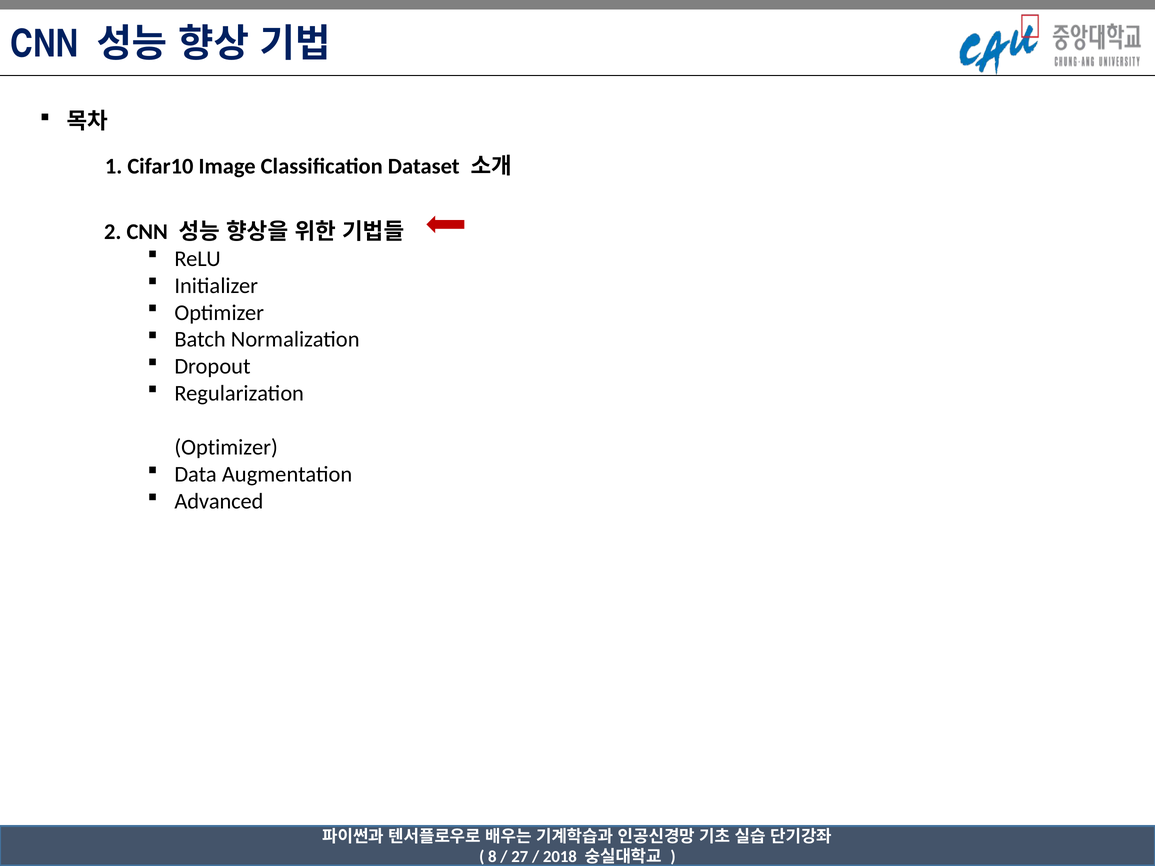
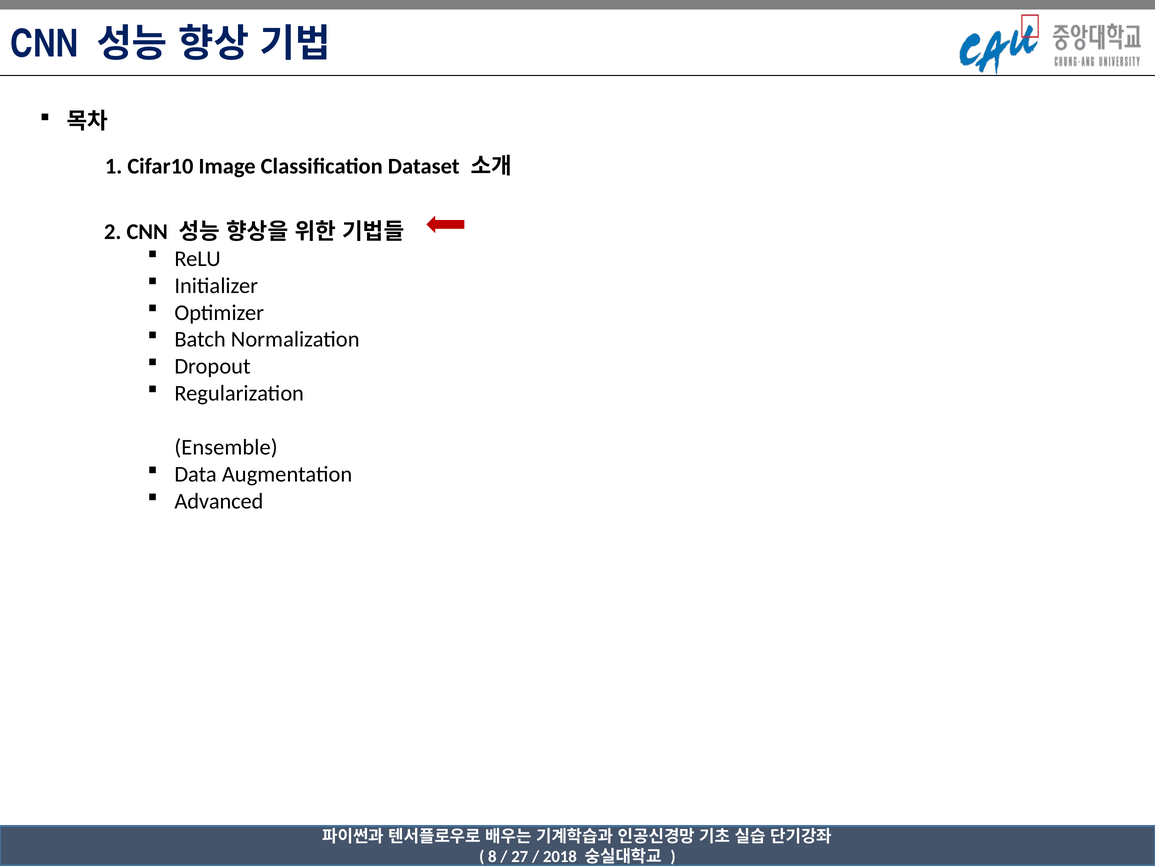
Optimizer: Optimizer -> Ensemble (226, 448)
